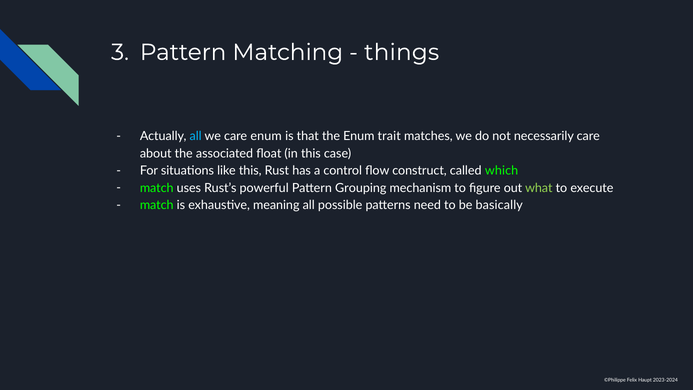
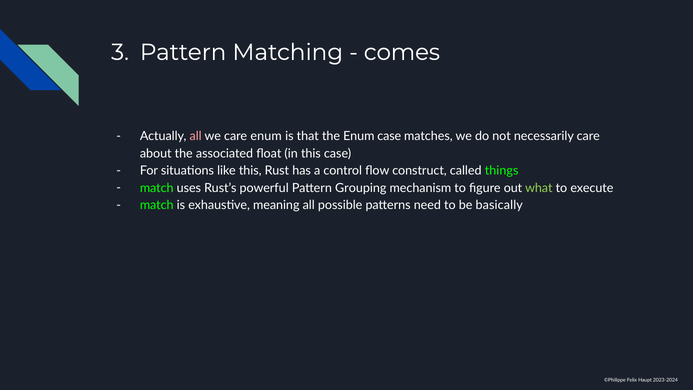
things: things -> comes (402, 52)
all colour: light blue -> pink (196, 136)
Enum trait: trait -> case (389, 136)
which: which -> things (502, 171)
